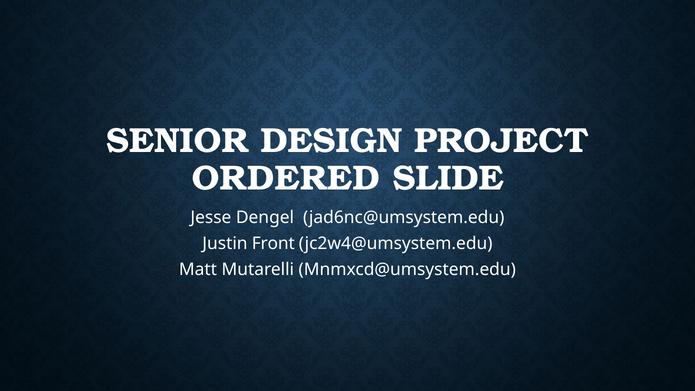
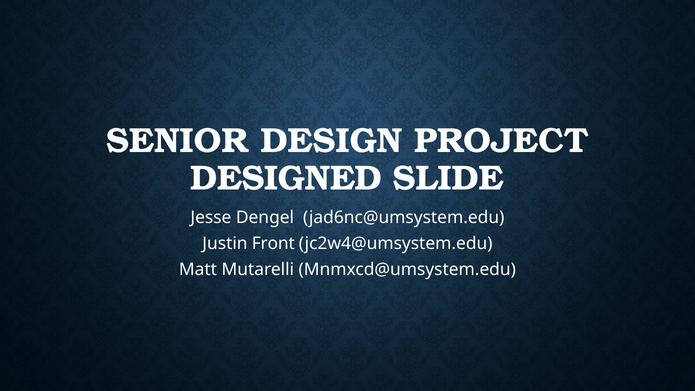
ORDERED: ORDERED -> DESIGNED (286, 178)
